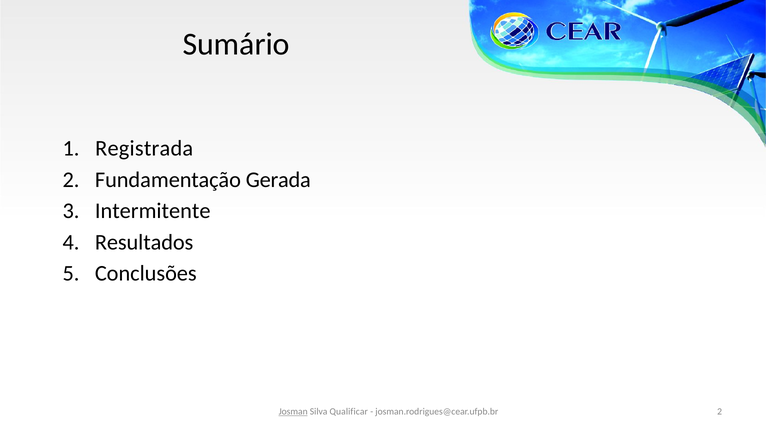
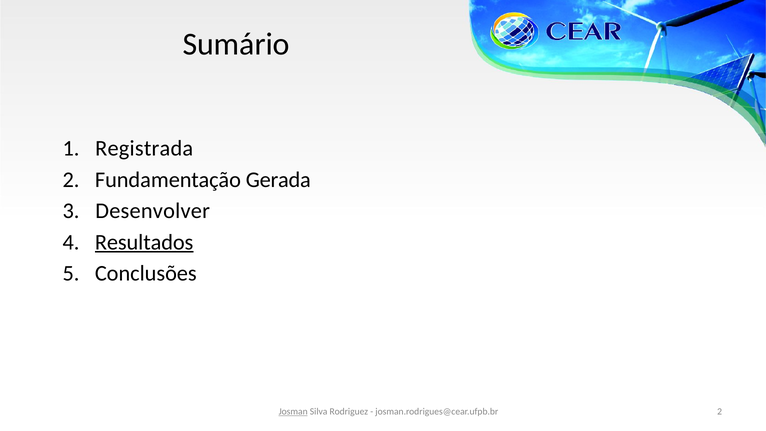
Intermitente: Intermitente -> Desenvolver (153, 211)
Resultados underline: none -> present (144, 242)
Qualificar: Qualificar -> Rodriguez (349, 411)
